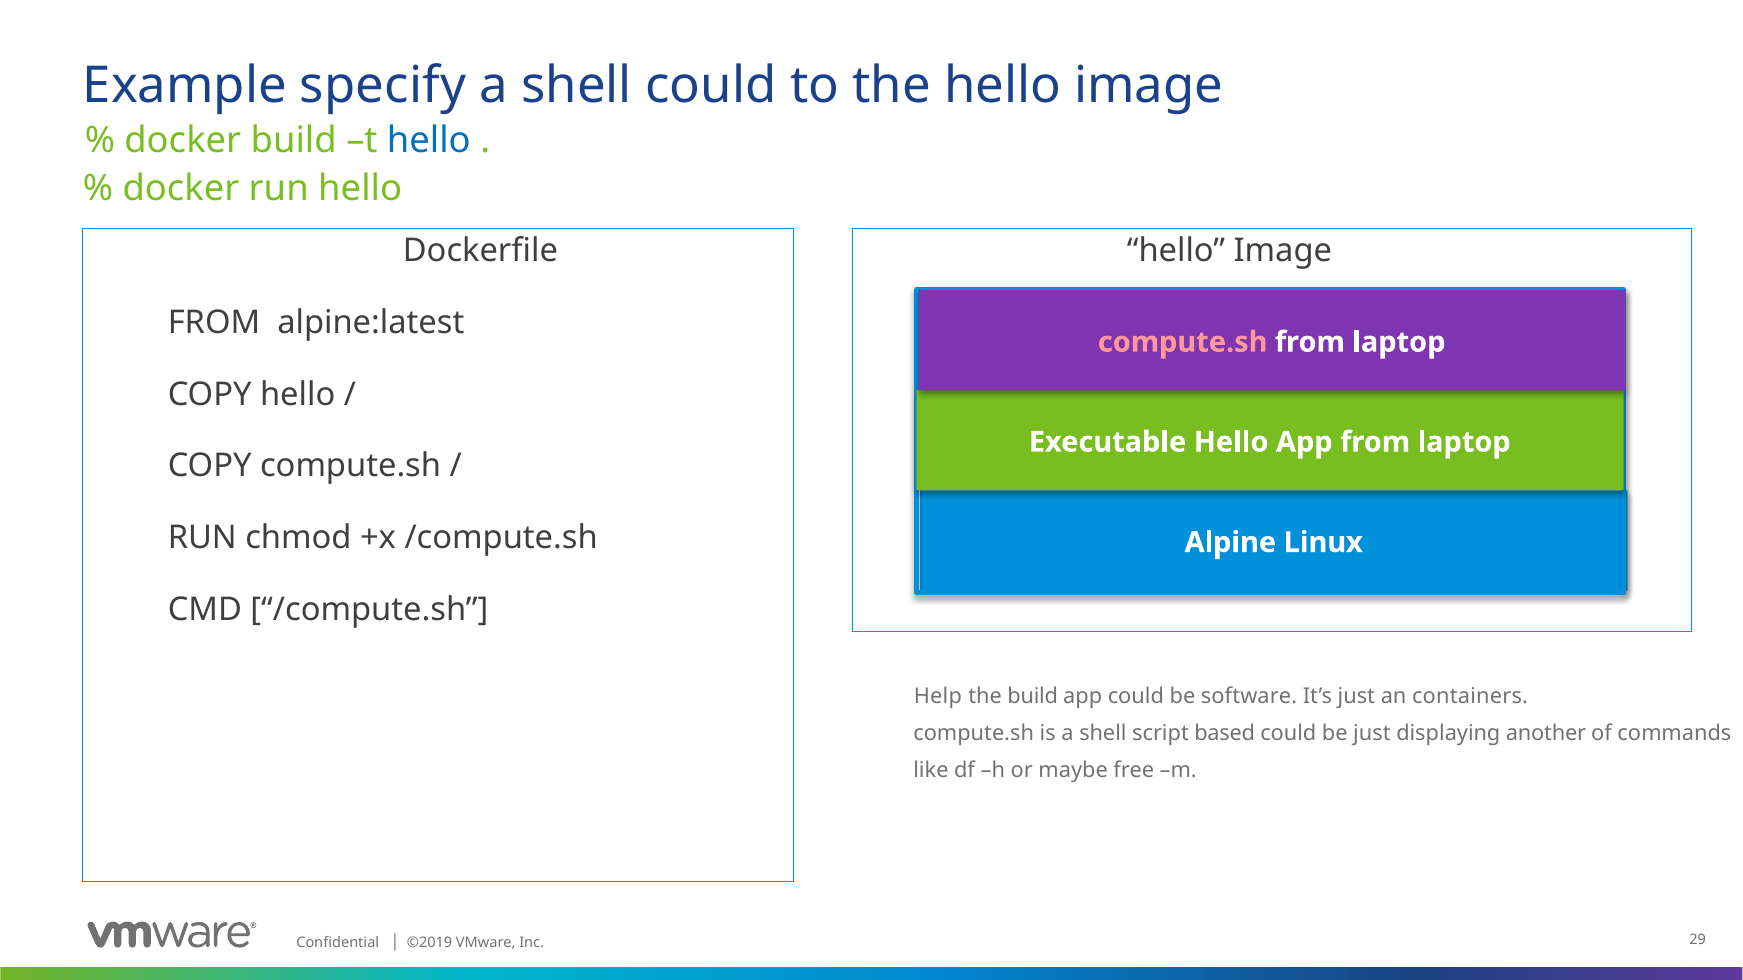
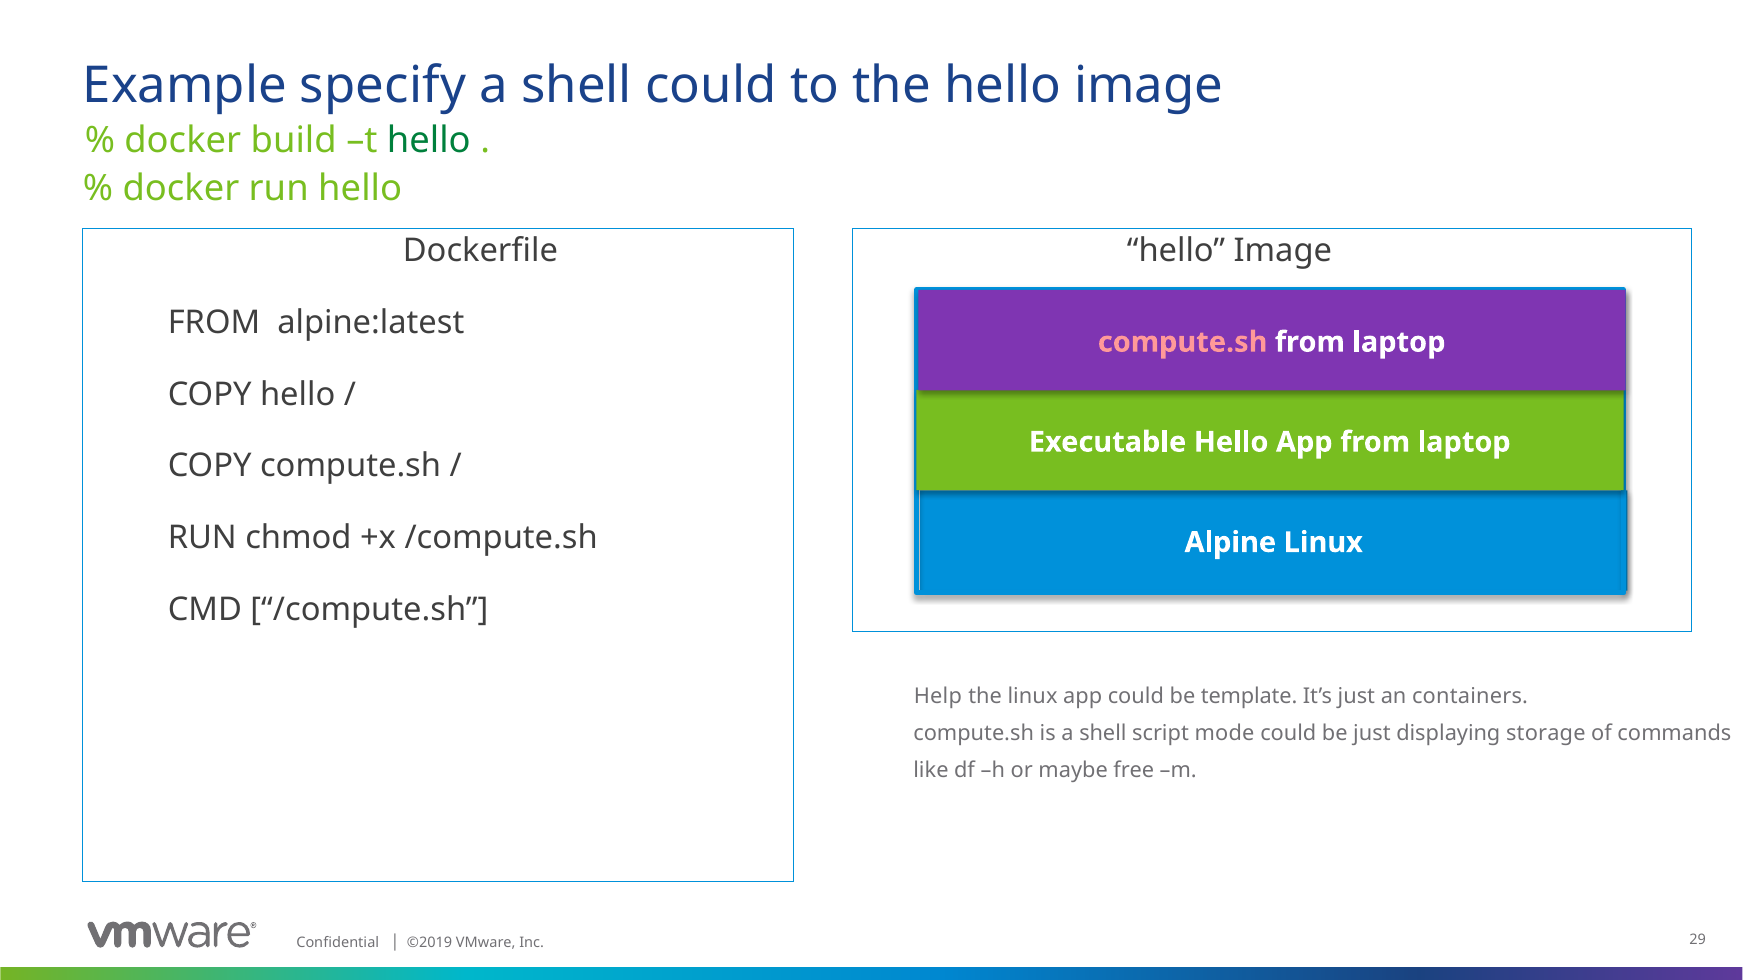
hello colour: blue -> green (429, 140)
the build: build -> linux (1033, 697)
software: software -> template (1249, 697)
based: based -> mode (1224, 734)
another: another -> storage (1546, 734)
